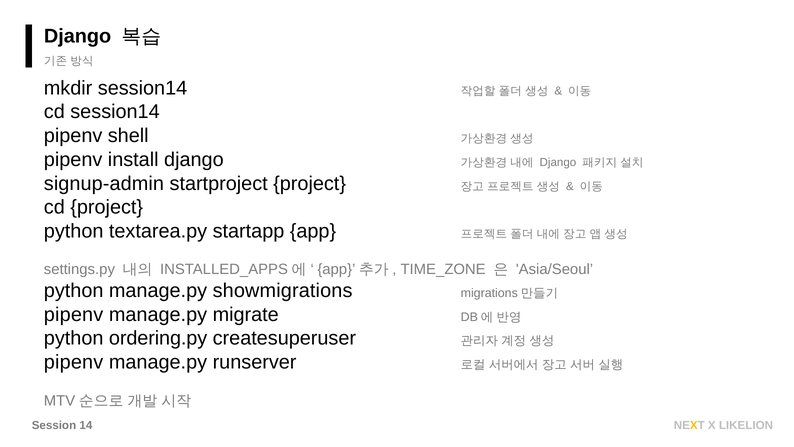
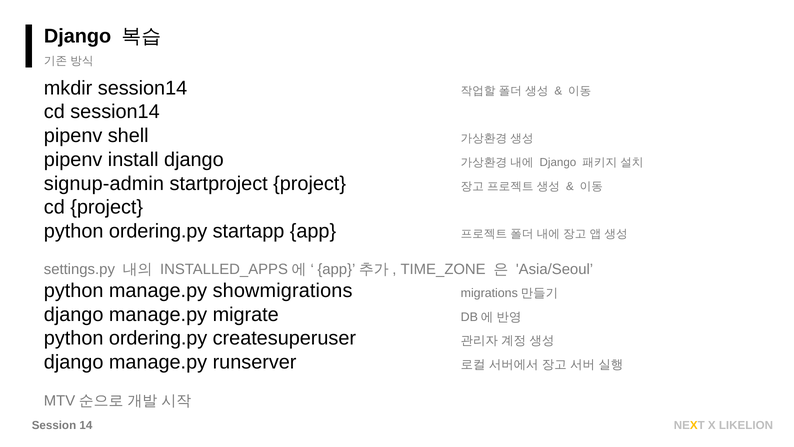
textarea.py: textarea.py -> ordering.py (158, 231)
pipenv: pipenv -> django (74, 314)
pipenv: pipenv -> django (74, 362)
